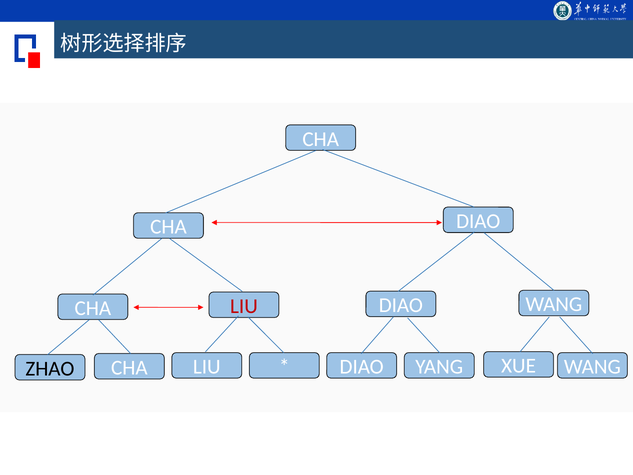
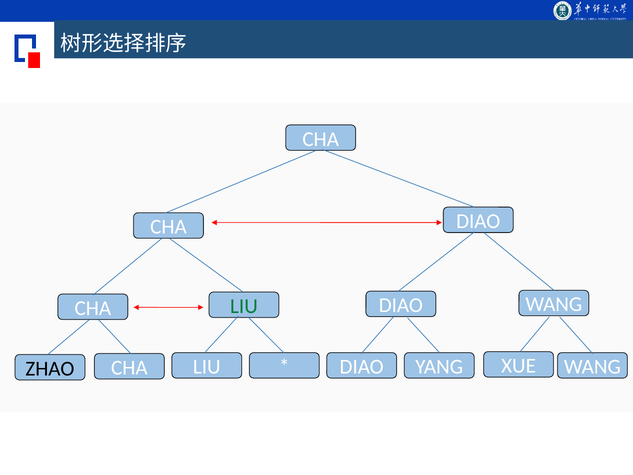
LIU colour: red -> green (244, 306)
